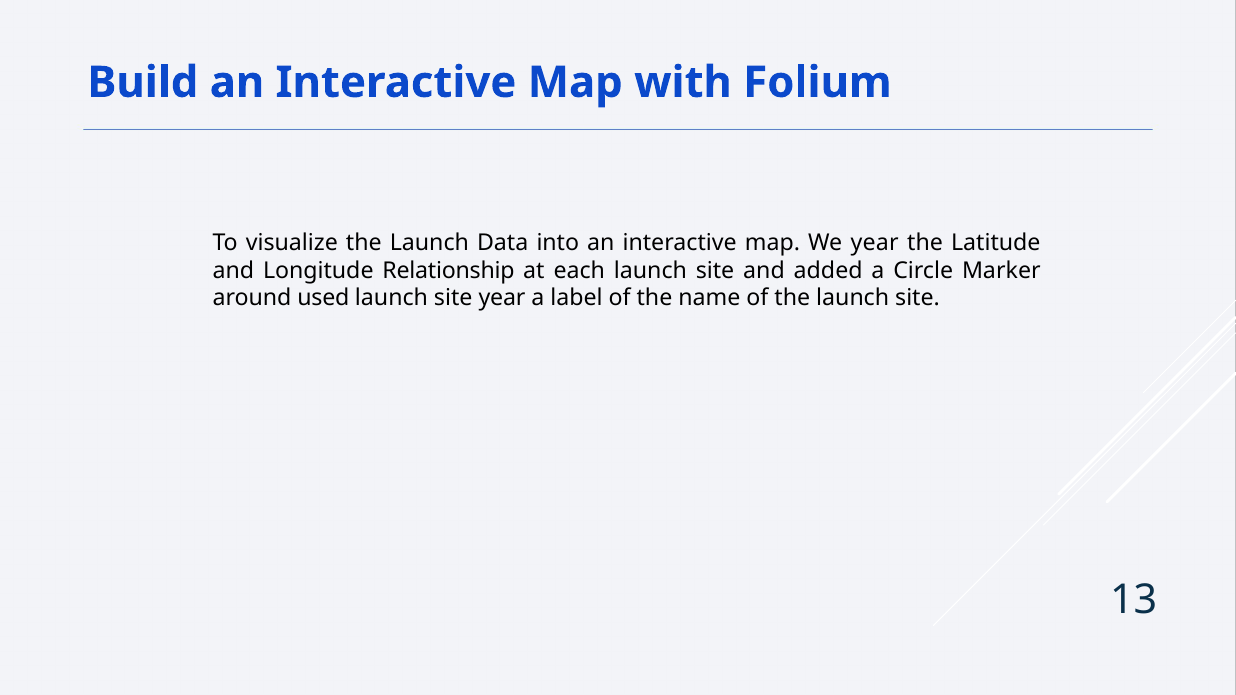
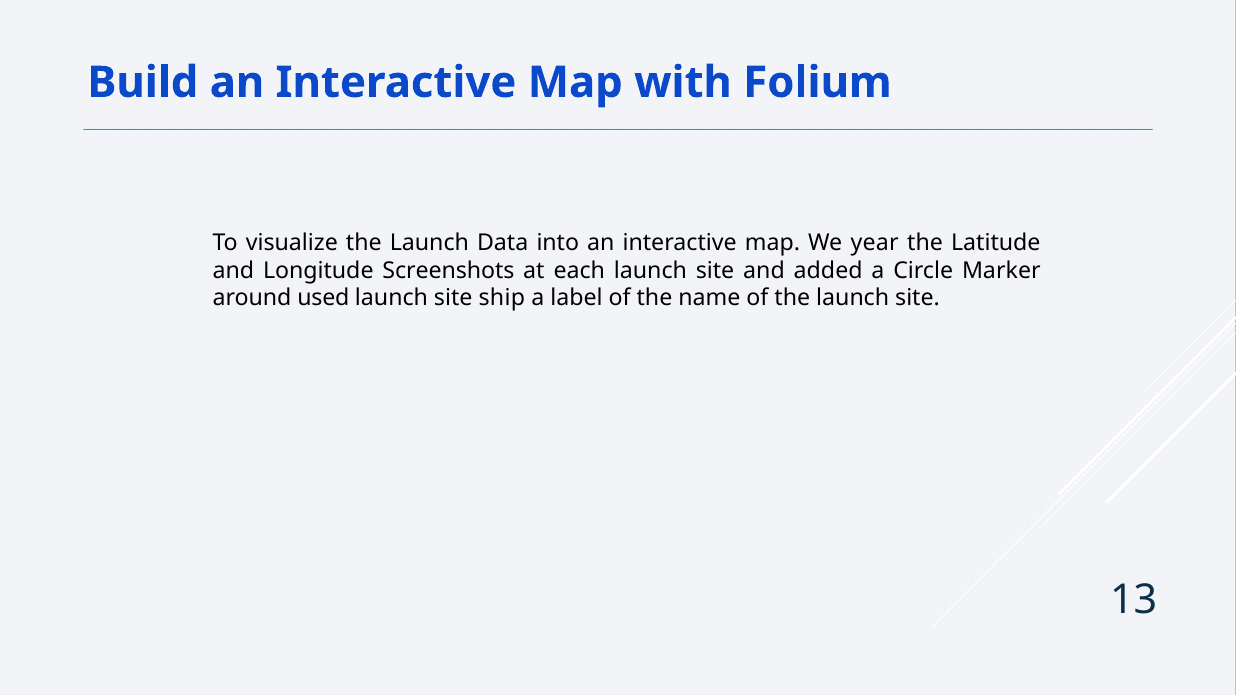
Relationship: Relationship -> Screenshots (448, 270)
site year: year -> ship (502, 298)
